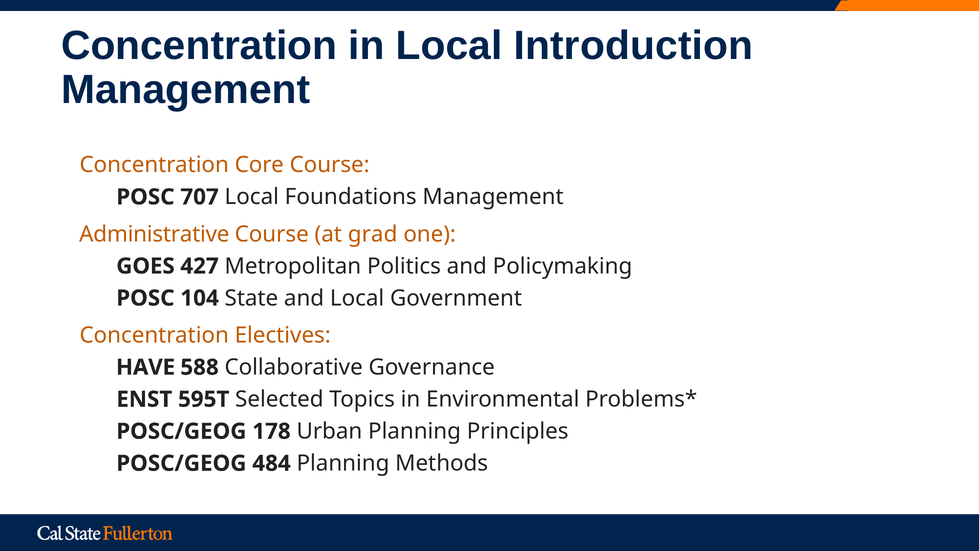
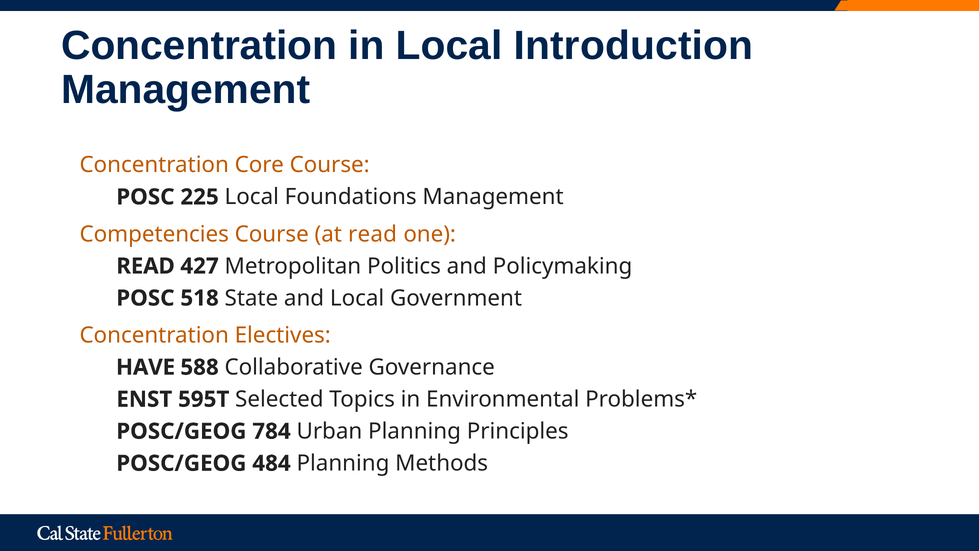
707: 707 -> 225 (200, 197)
Administrative: Administrative -> Competencies (154, 234)
at grad: grad -> read (373, 234)
GOES: GOES -> READ (146, 266)
104: 104 -> 518 (200, 298)
178: 178 -> 784 (271, 431)
